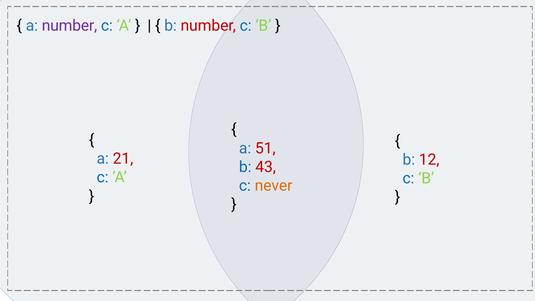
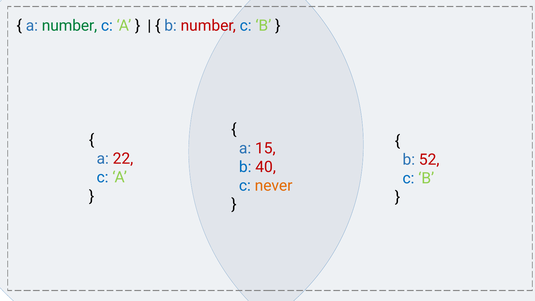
number colour: purple -> green (69, 26)
51: 51 -> 15 (265, 148)
21: 21 -> 22 (123, 159)
12: 12 -> 52 (429, 160)
43: 43 -> 40 (266, 167)
